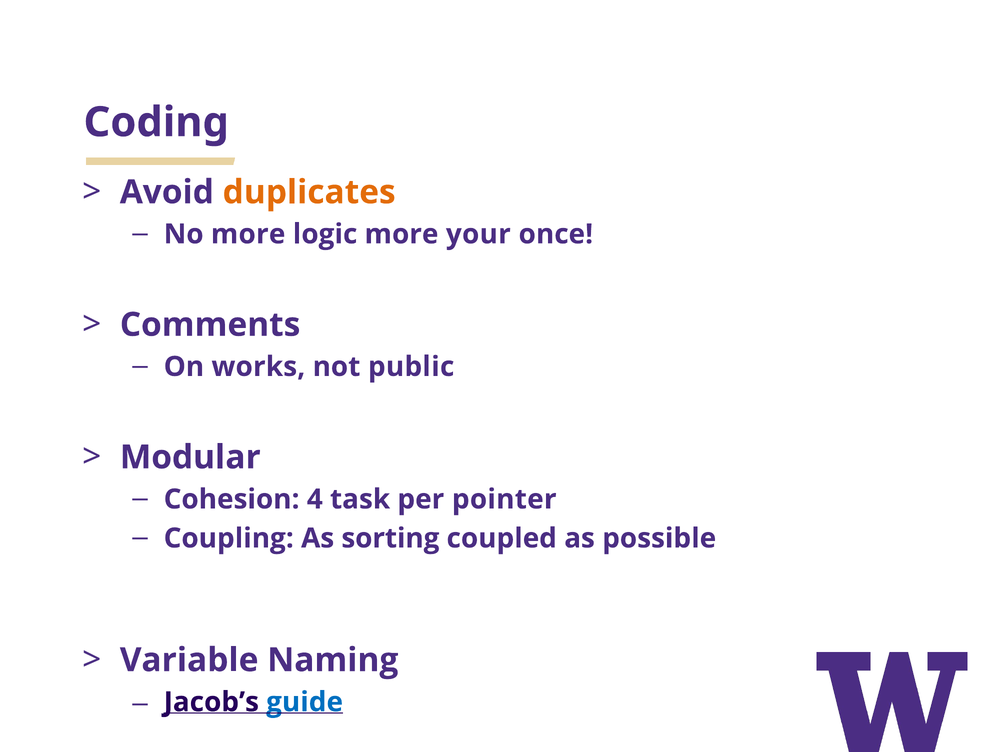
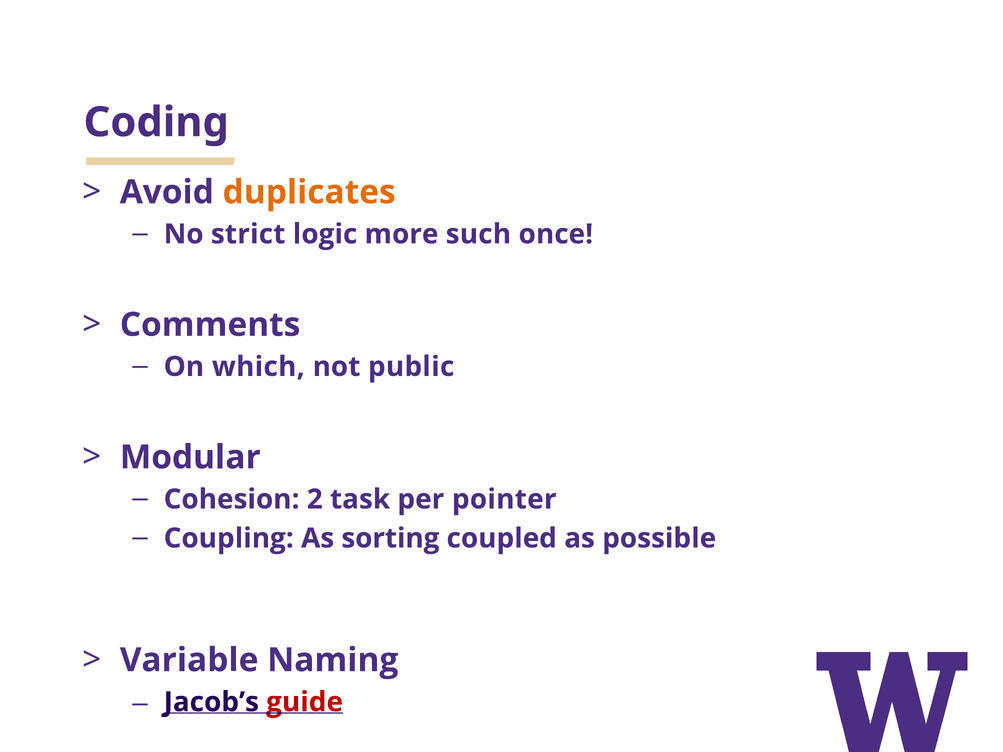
No more: more -> strict (248, 234)
your: your -> such (478, 234)
works: works -> which (258, 367)
4: 4 -> 2 (315, 499)
guide colour: blue -> red (305, 702)
